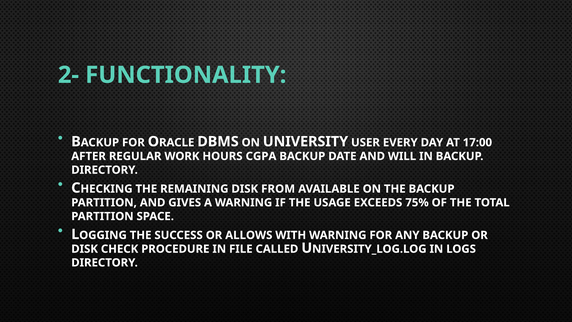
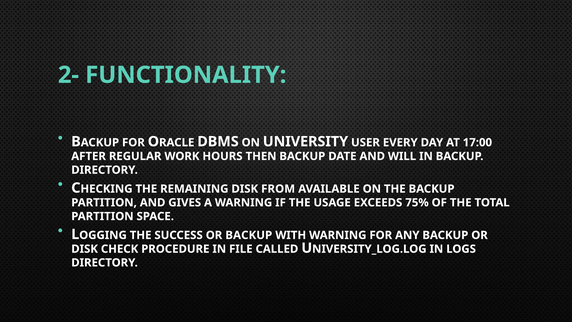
CGPA: CGPA -> THEN (261, 156)
OR ALLOWS: ALLOWS -> BACKUP (249, 235)
